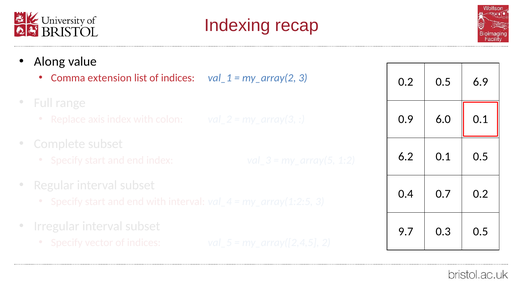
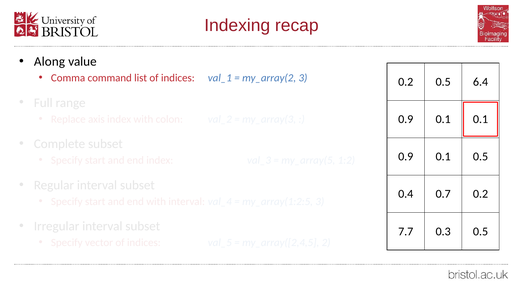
extension: extension -> command (110, 78)
6.9: 6.9 -> 6.4 (481, 82)
6.0: 6.0 -> 0.1 (443, 119)
6.2: 6.2 -> 0.9 (406, 157)
9.7: 9.7 -> 7.7 (406, 232)
